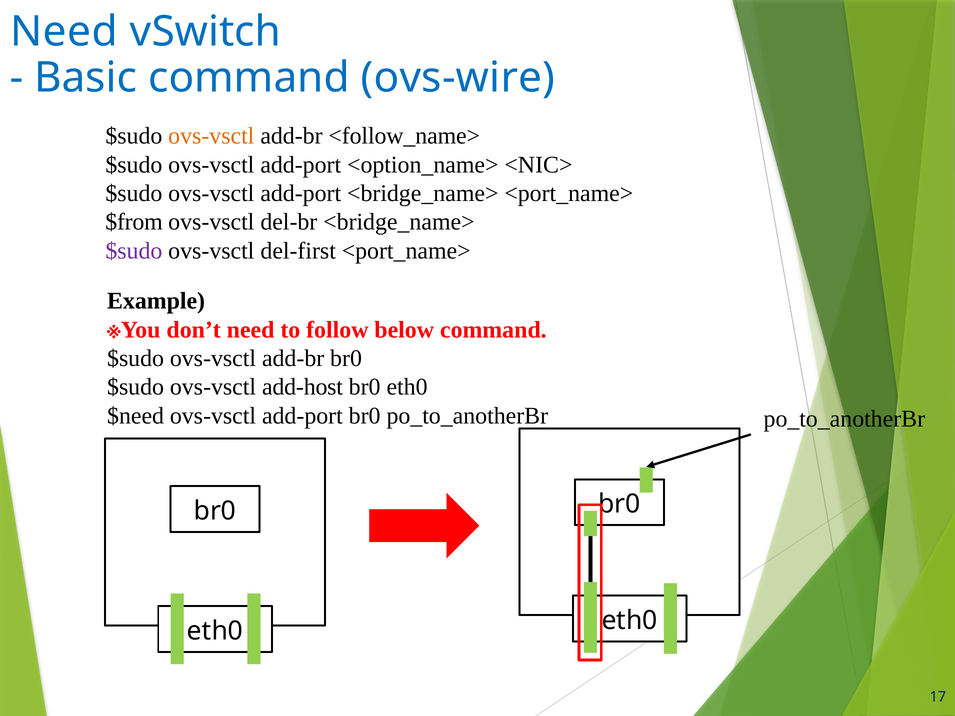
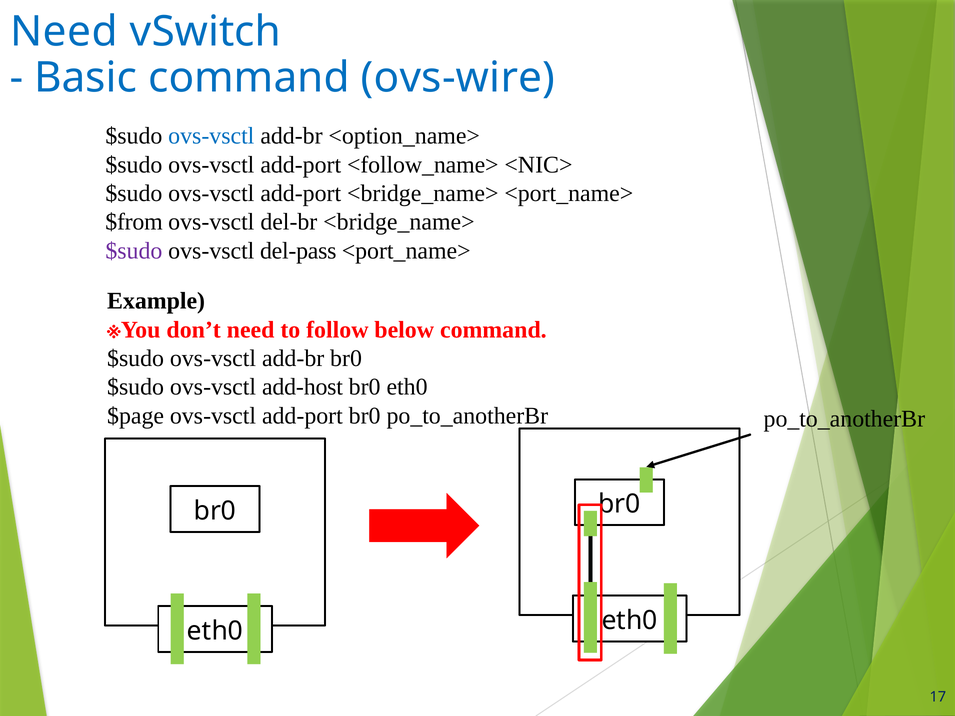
ovs-vsctl colour: orange -> blue (211, 136)
<follow_name>: <follow_name> -> <option_name> (404, 136)
<option_name>: <option_name> -> <follow_name> (423, 165)
del-first: del-first -> del-pass (298, 251)
$need: $need -> $page (136, 416)
